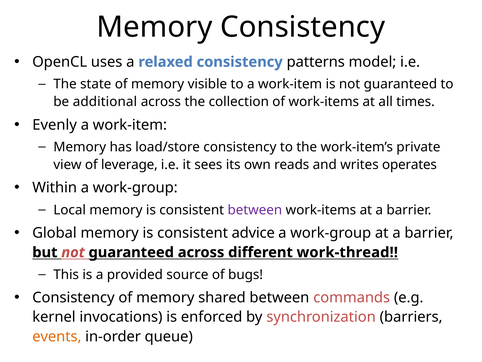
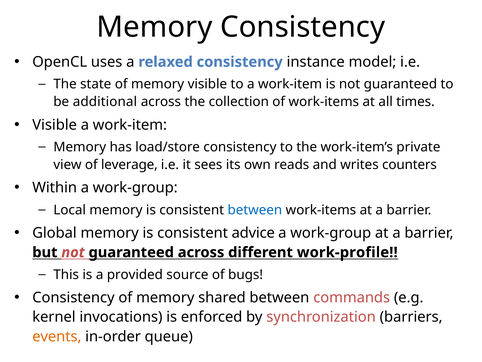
patterns: patterns -> instance (316, 62)
Evenly: Evenly -> Visible (55, 125)
operates: operates -> counters (409, 164)
between colour: purple -> blue (255, 210)
work-thread: work-thread -> work-profile (347, 252)
